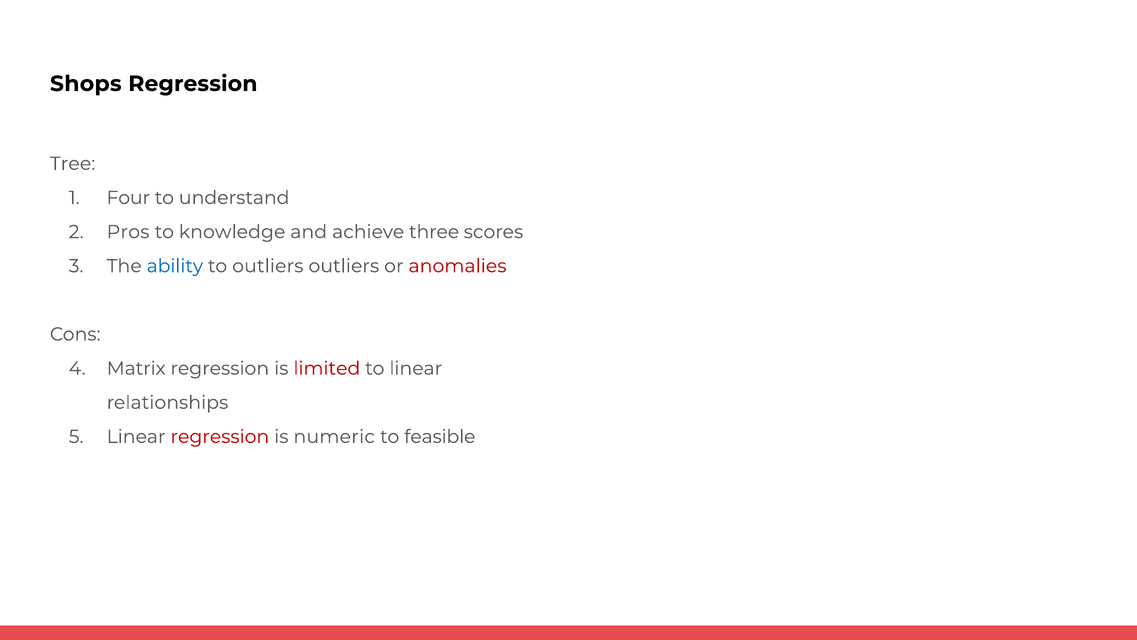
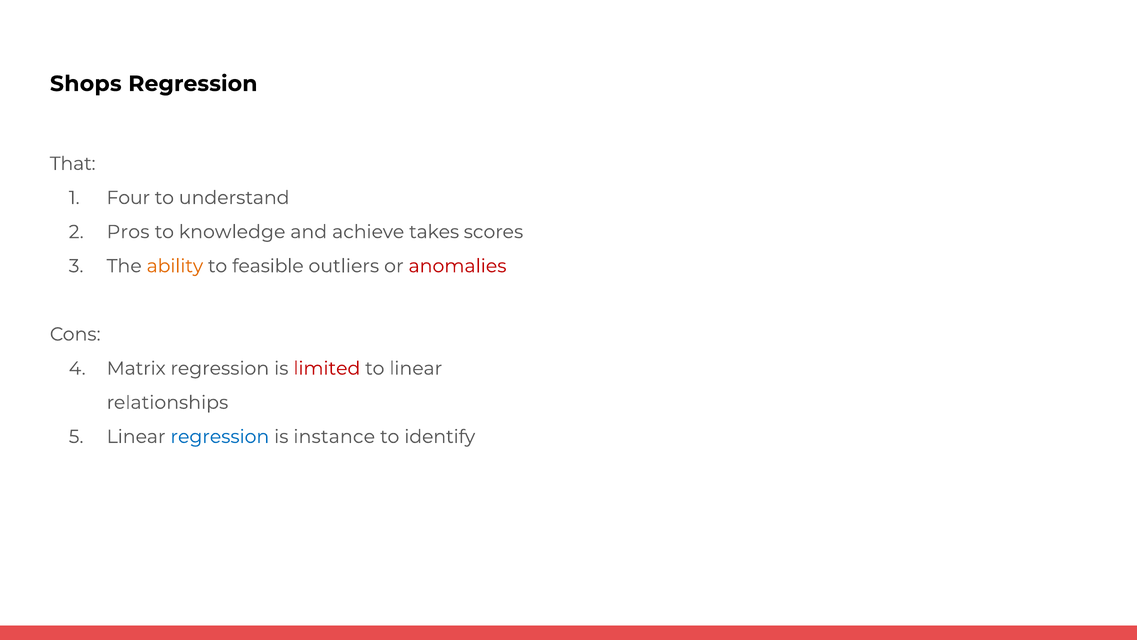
Tree: Tree -> That (73, 164)
three: three -> takes (434, 232)
ability colour: blue -> orange (175, 266)
to outliers: outliers -> feasible (268, 266)
regression colour: red -> blue (220, 436)
numeric: numeric -> instance (334, 436)
feasible: feasible -> identify (440, 436)
